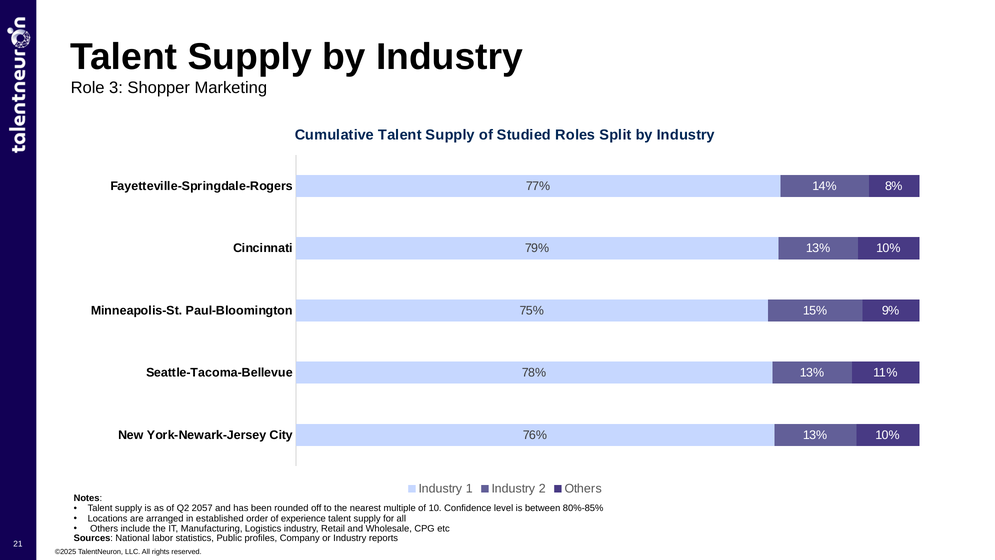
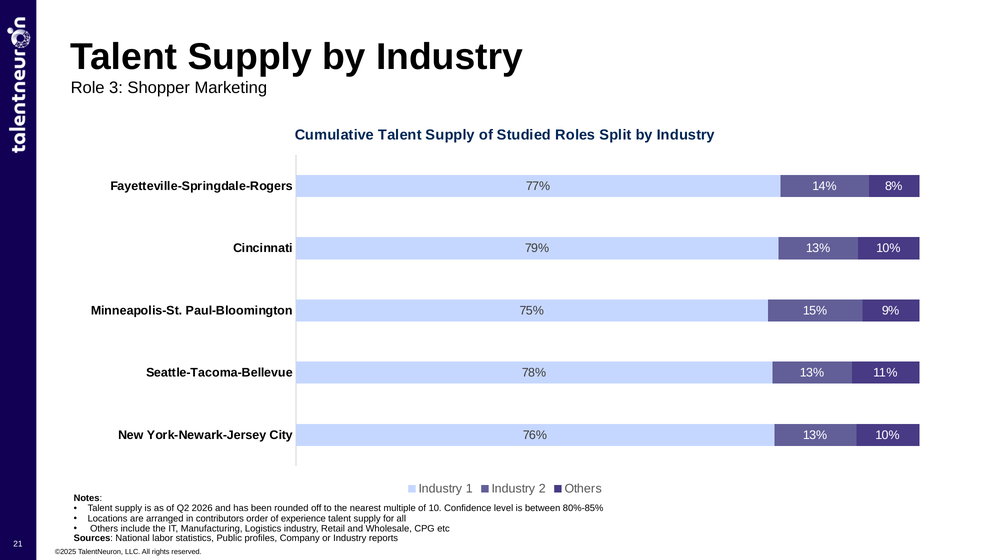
2057: 2057 -> 2026 (202, 508)
established: established -> contributors (220, 518)
